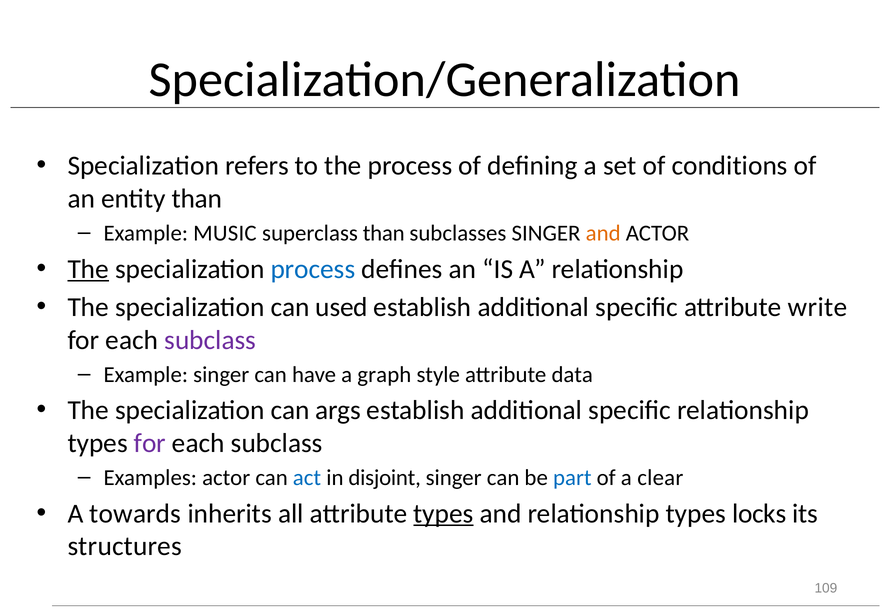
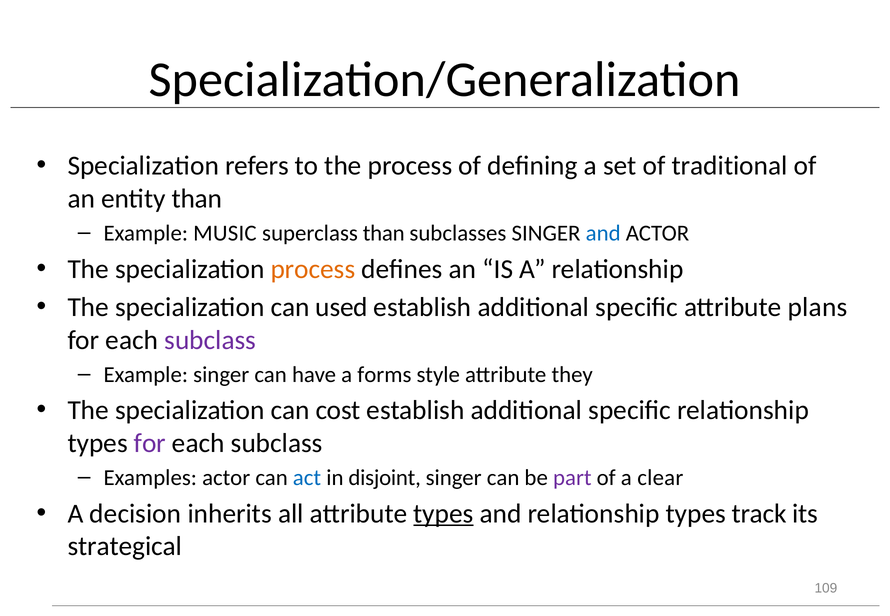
conditions: conditions -> traditional (730, 166)
and colour: orange -> blue (603, 233)
The underline: present -> none (88, 269)
process colour: blue -> orange (313, 269)
write: write -> plans (818, 307)
graph: graph -> forms (384, 375)
data: data -> they (572, 375)
args: args -> cost (338, 411)
part colour: blue -> purple (572, 478)
towards: towards -> decision (135, 514)
locks: locks -> track (759, 514)
structures: structures -> strategical (125, 547)
